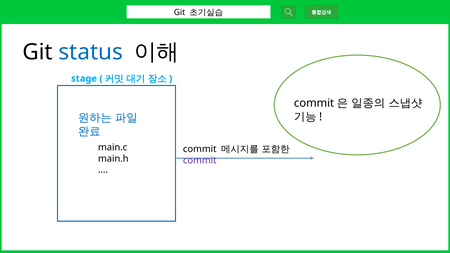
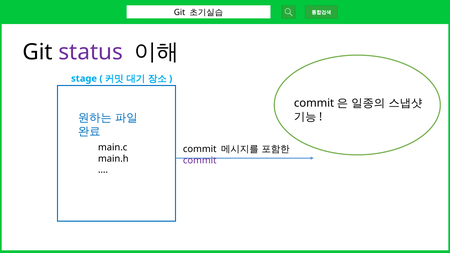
status colour: blue -> purple (91, 52)
